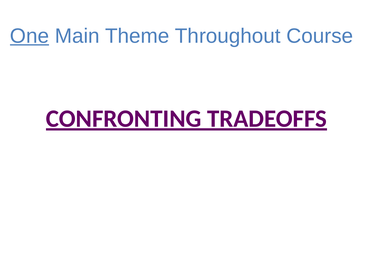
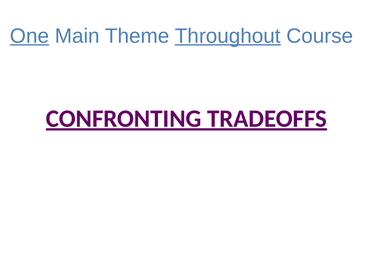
Throughout underline: none -> present (228, 36)
